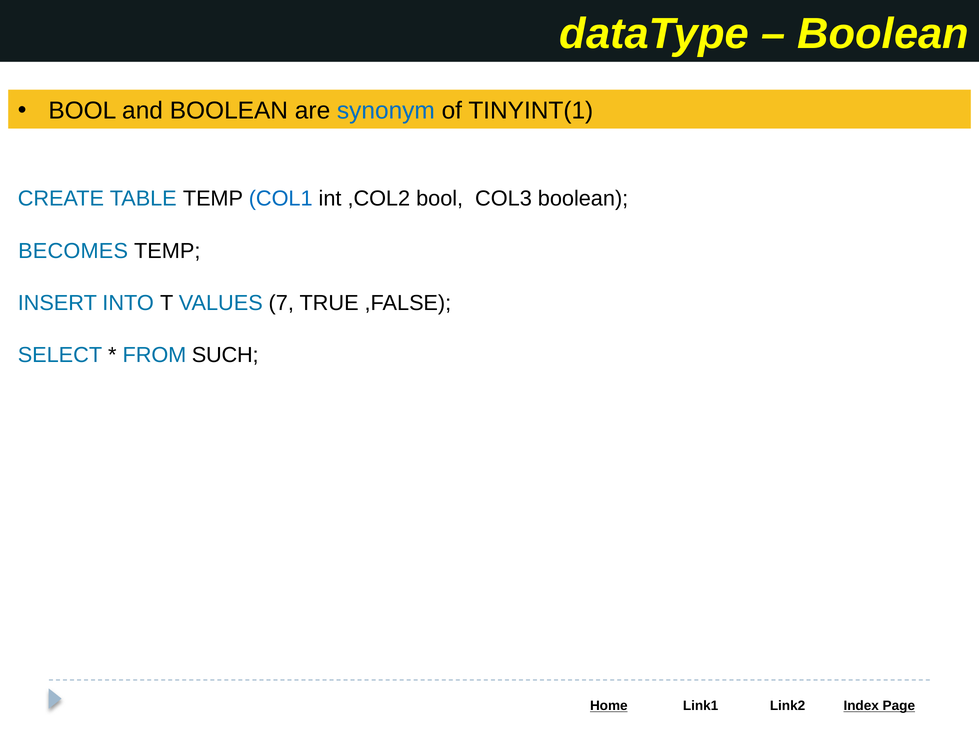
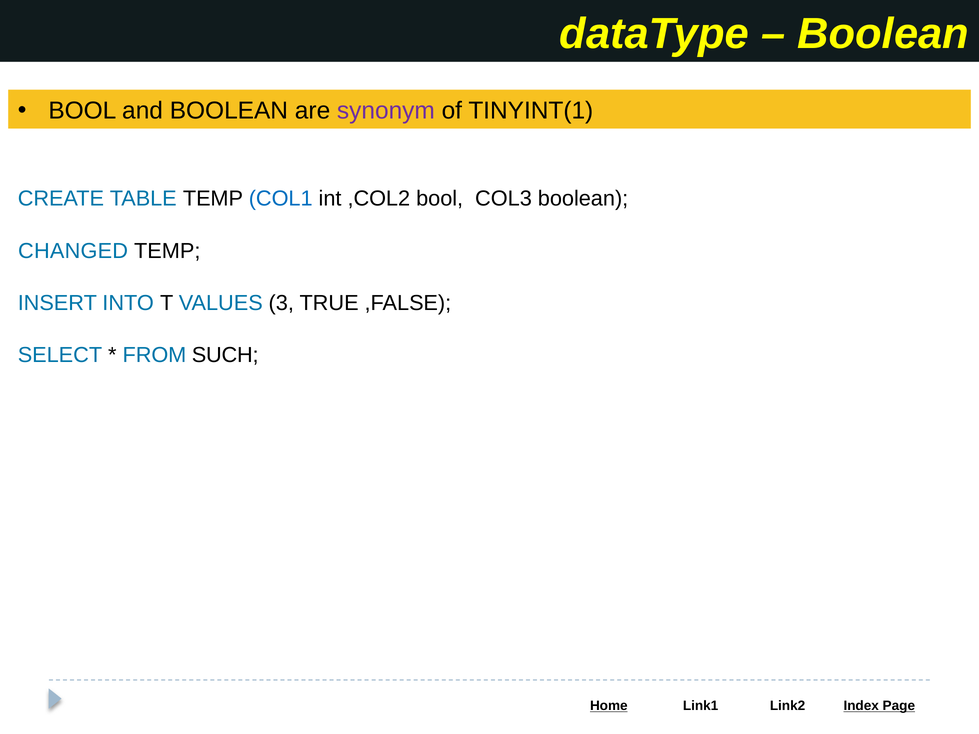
synonym colour: blue -> purple (386, 111)
BECOMES: BECOMES -> CHANGED (73, 251)
7: 7 -> 3 (281, 303)
